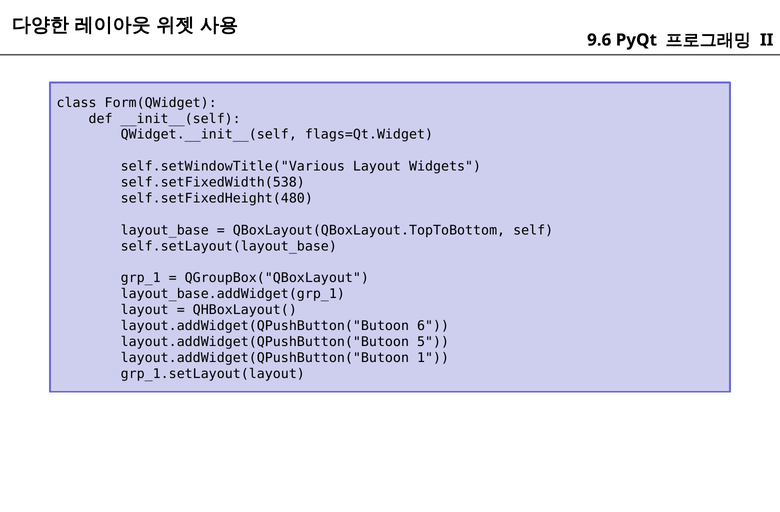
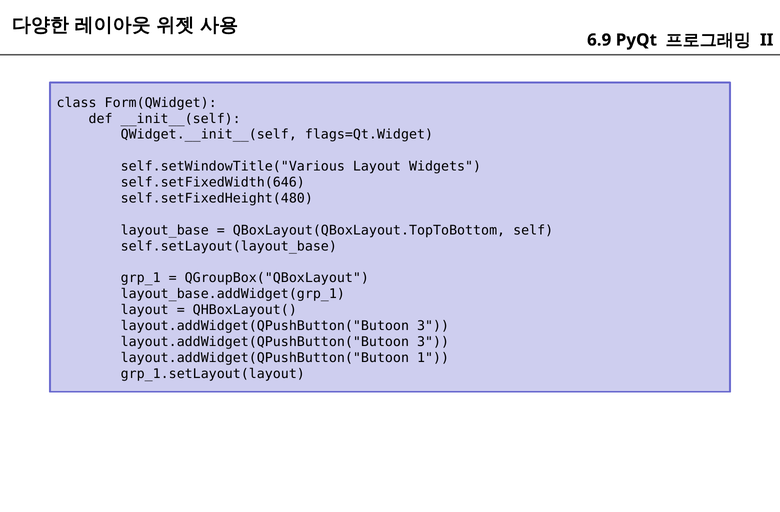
9.6: 9.6 -> 6.9 (599, 40)
self.setFixedWidth(538: self.setFixedWidth(538 -> self.setFixedWidth(646 (213, 183)
6: 6 -> 3 (433, 326)
5: 5 -> 3 (433, 342)
